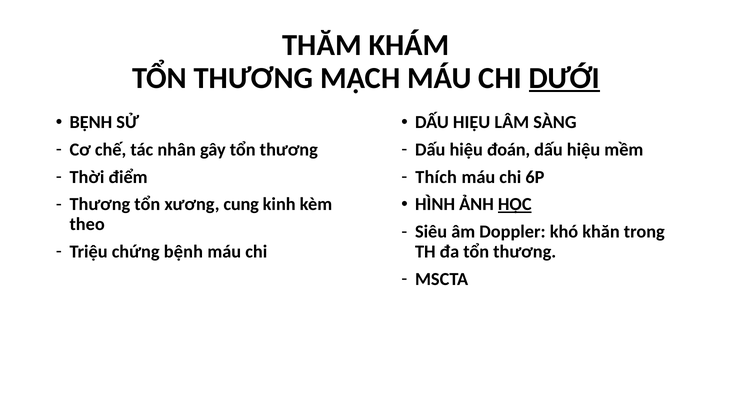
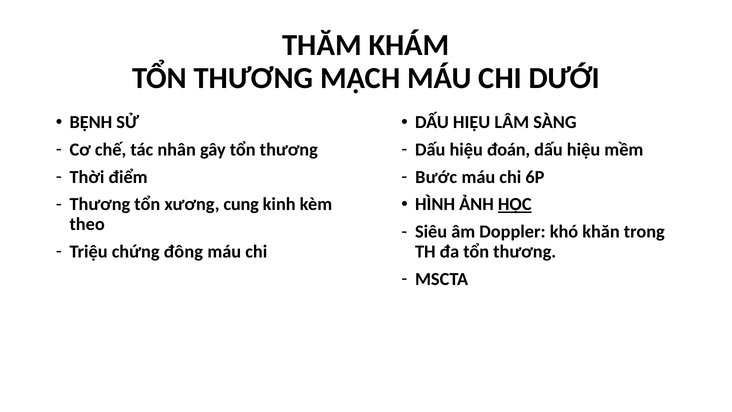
DƯỚI underline: present -> none (564, 78)
Thích: Thích -> Bước (436, 177)
chứng bệnh: bệnh -> đông (183, 251)
